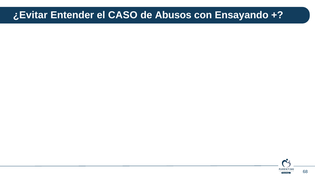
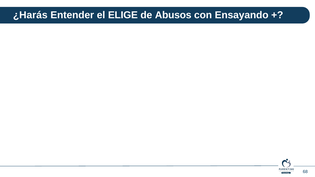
¿Evitar: ¿Evitar -> ¿Harás (30, 15)
CASO: CASO -> ELIGE (123, 15)
